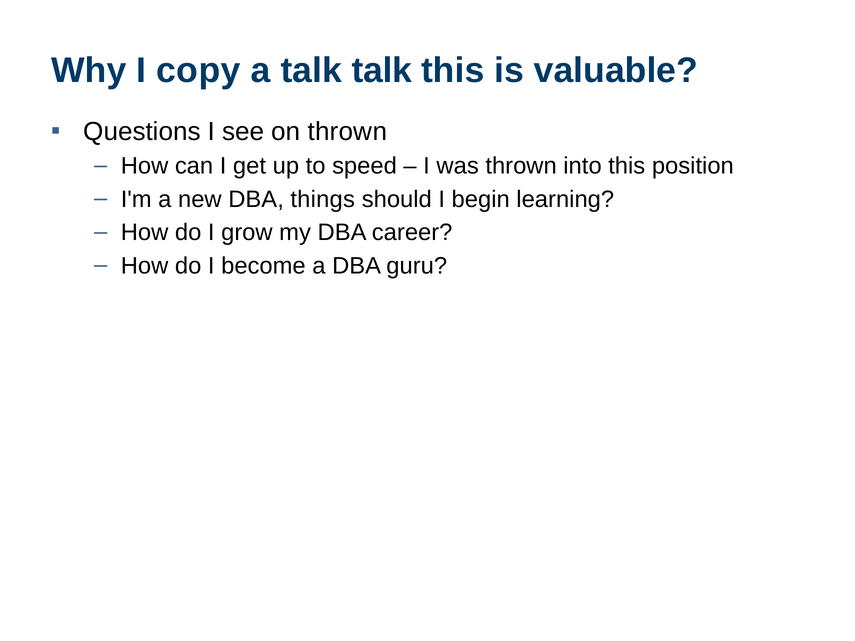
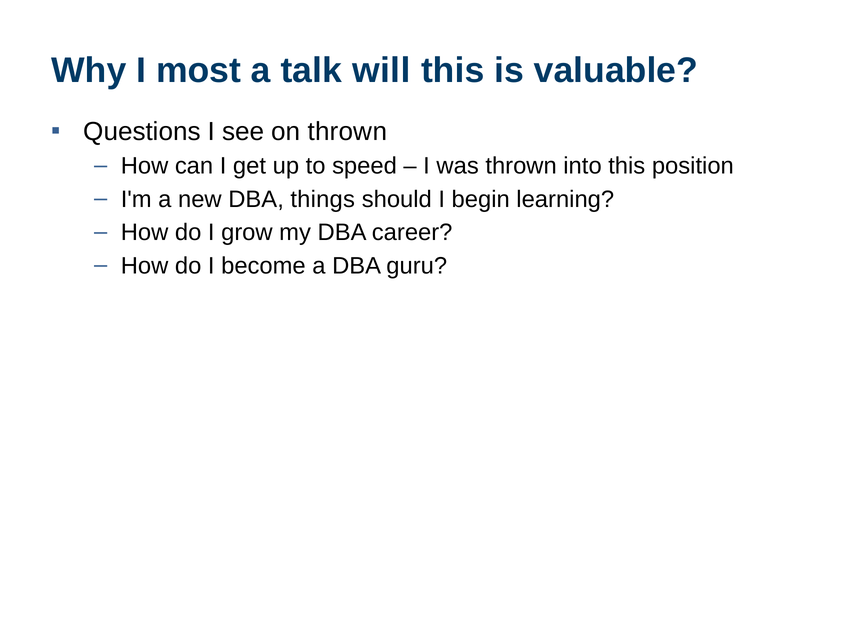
copy: copy -> most (199, 70)
talk talk: talk -> will (381, 70)
